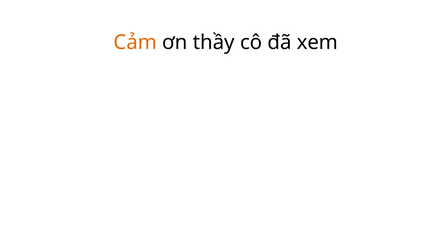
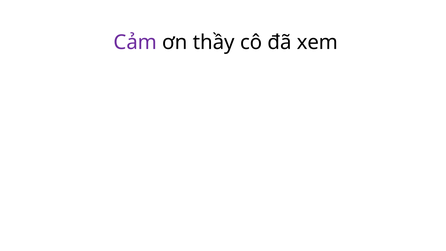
Cảm colour: orange -> purple (135, 42)
